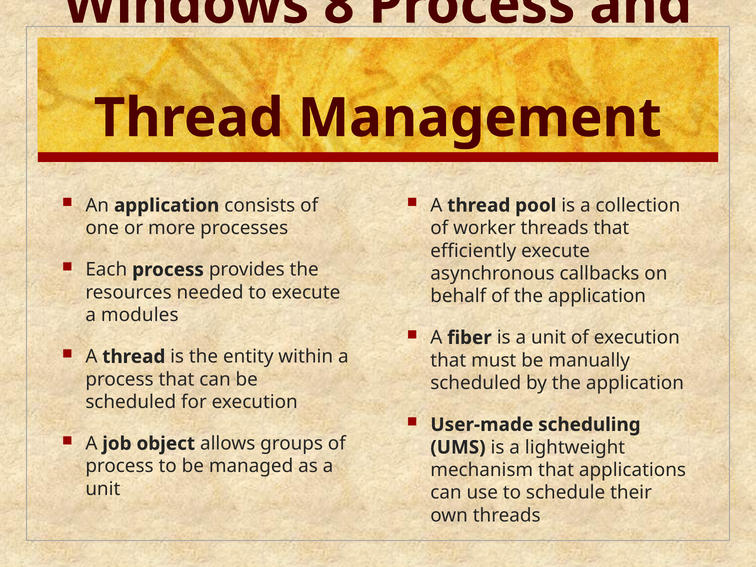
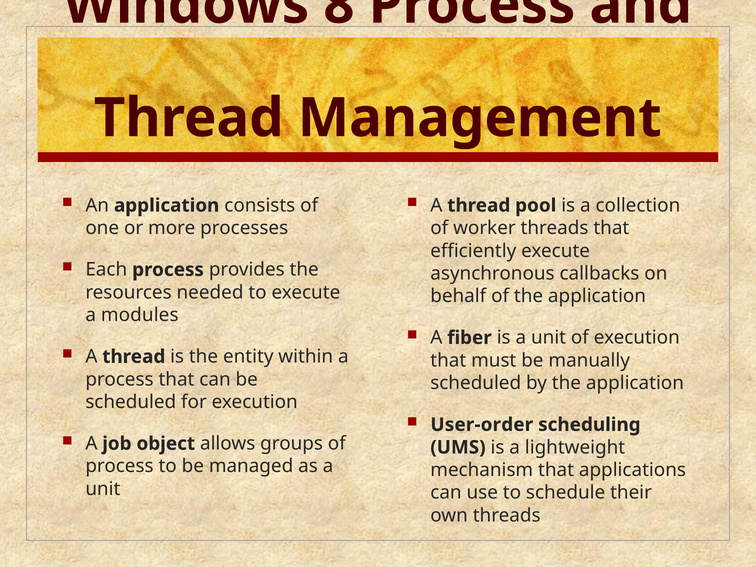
User-made: User-made -> User-order (482, 425)
